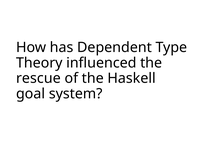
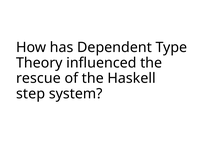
goal: goal -> step (31, 93)
